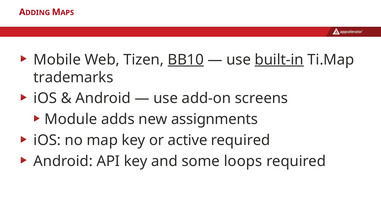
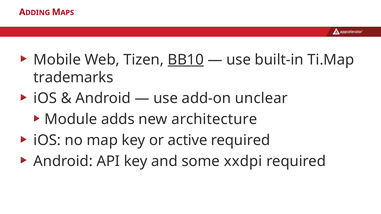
built-in underline: present -> none (279, 60)
screens: screens -> unclear (261, 98)
assignments: assignments -> architecture (214, 119)
loops: loops -> xxdpi (243, 161)
